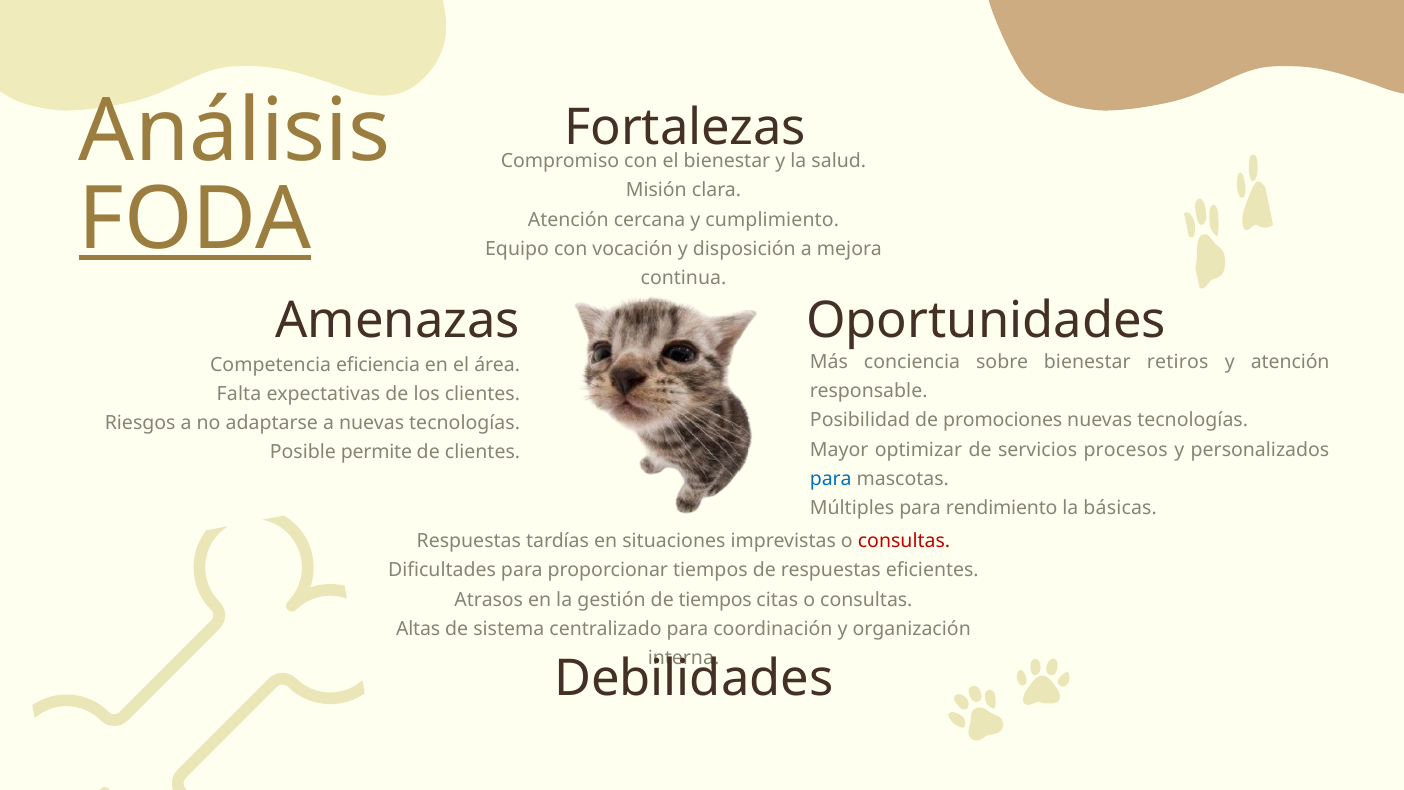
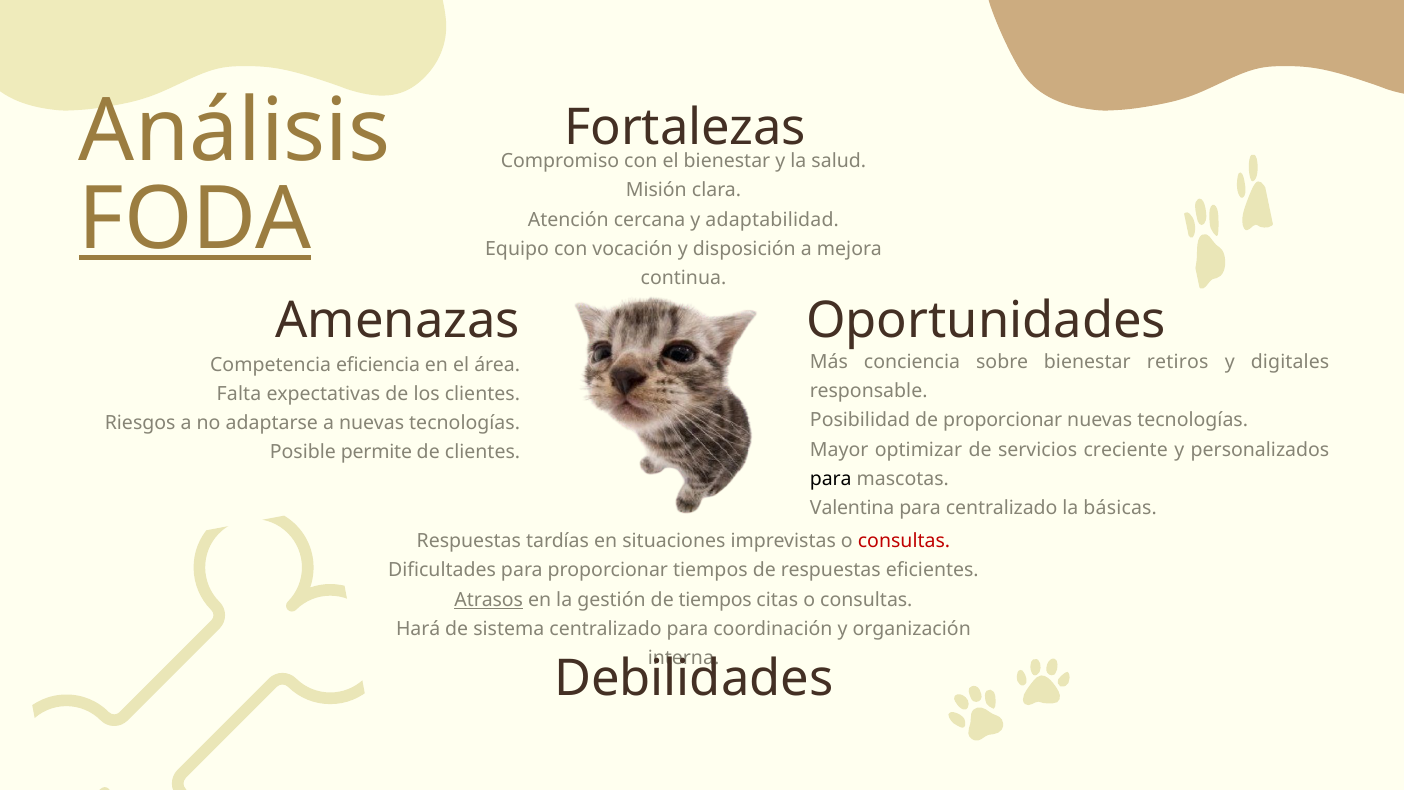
cumplimiento: cumplimiento -> adaptabilidad (772, 220)
y atención: atención -> digitales (1290, 362)
de promociones: promociones -> proporcionar (1003, 420)
procesos: procesos -> creciente (1126, 449)
para colour: blue -> black (831, 479)
Múltiples: Múltiples -> Valentina (852, 508)
para rendimiento: rendimiento -> centralizado (1002, 508)
Atrasos underline: none -> present (489, 600)
Altas: Altas -> Hará (418, 629)
